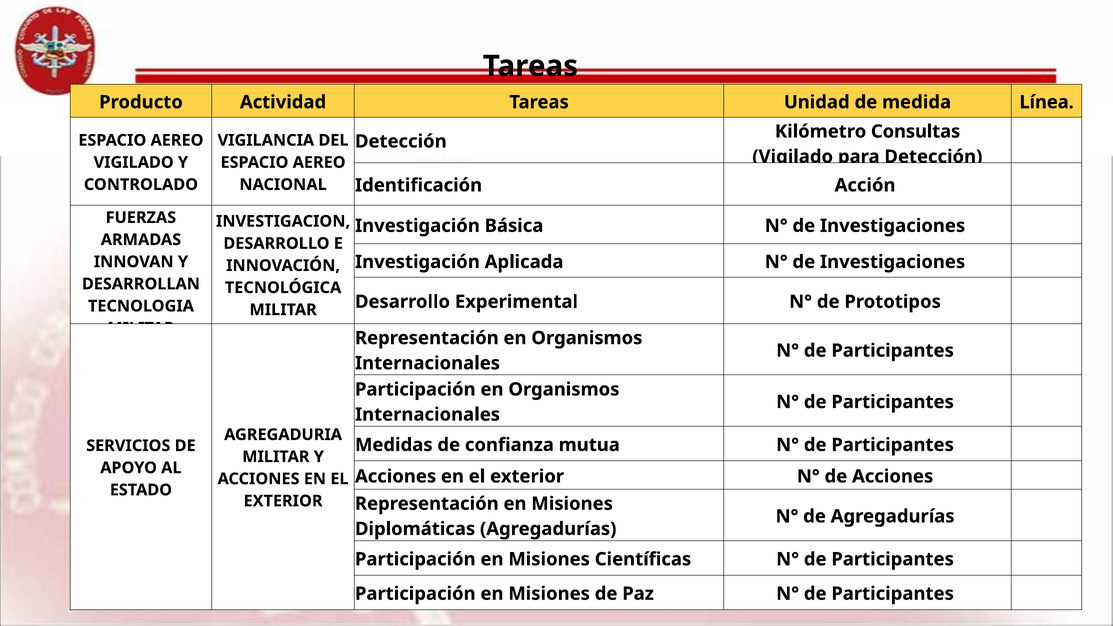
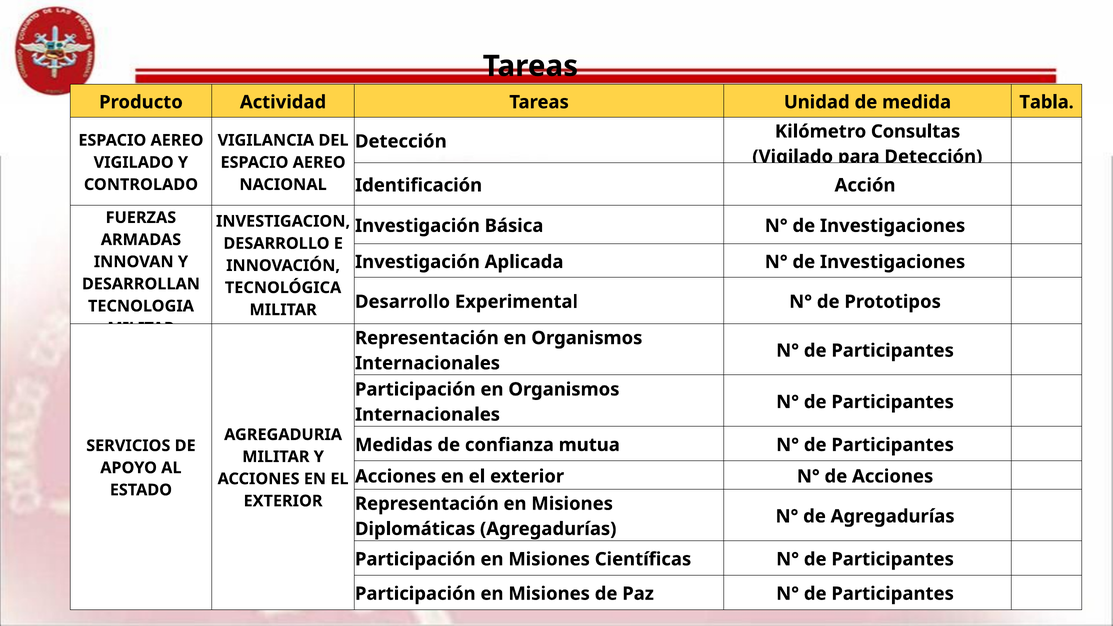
Línea: Línea -> Tabla (1047, 102)
